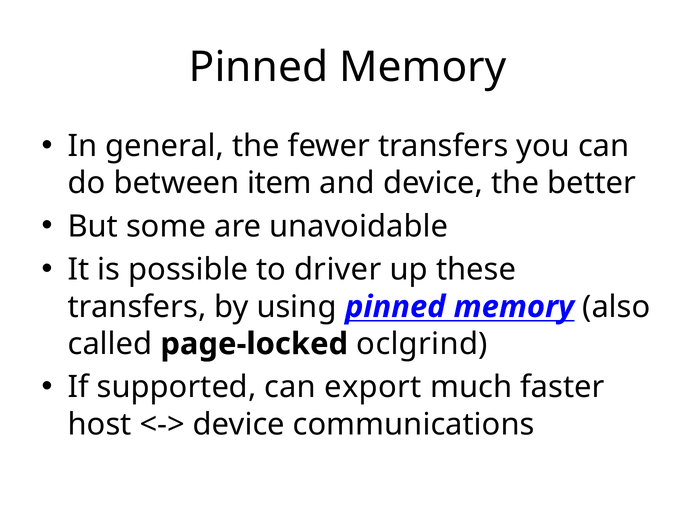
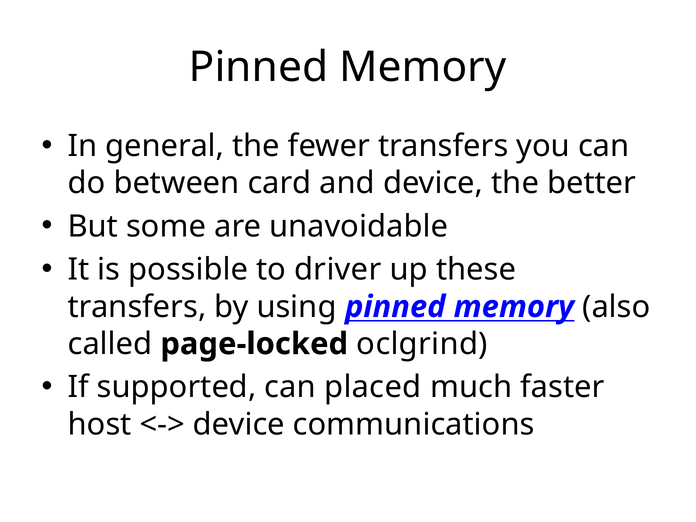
item: item -> card (279, 183)
export: export -> placed (373, 387)
